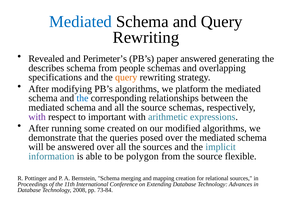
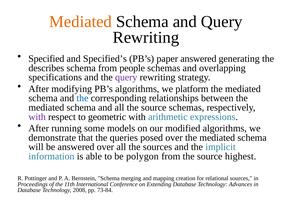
Mediated colour: blue -> orange (81, 22)
Revealed: Revealed -> Specified (46, 59)
Perimeter’s: Perimeter’s -> Specified’s (105, 59)
query colour: orange -> purple (126, 77)
important: important -> geometric (107, 117)
created: created -> models (121, 128)
flexible: flexible -> highest (241, 156)
